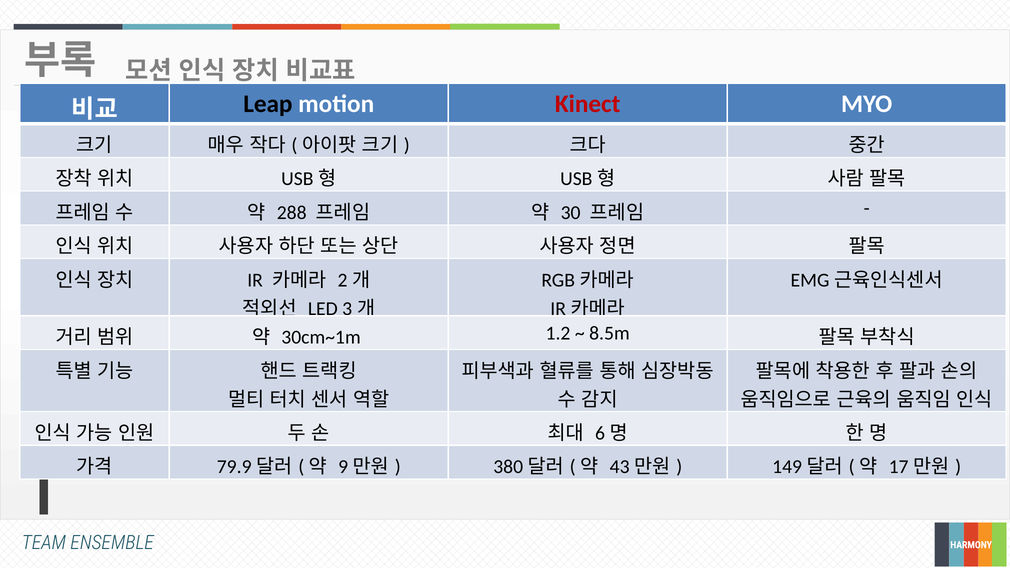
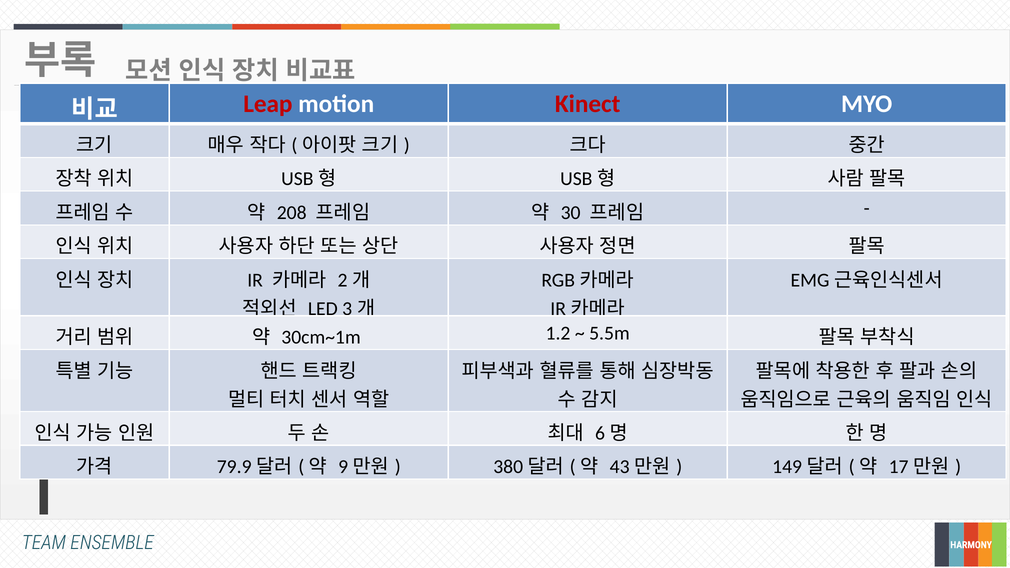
Leap colour: black -> red (268, 104)
288: 288 -> 208 (292, 213)
8.5m: 8.5m -> 5.5m (609, 333)
